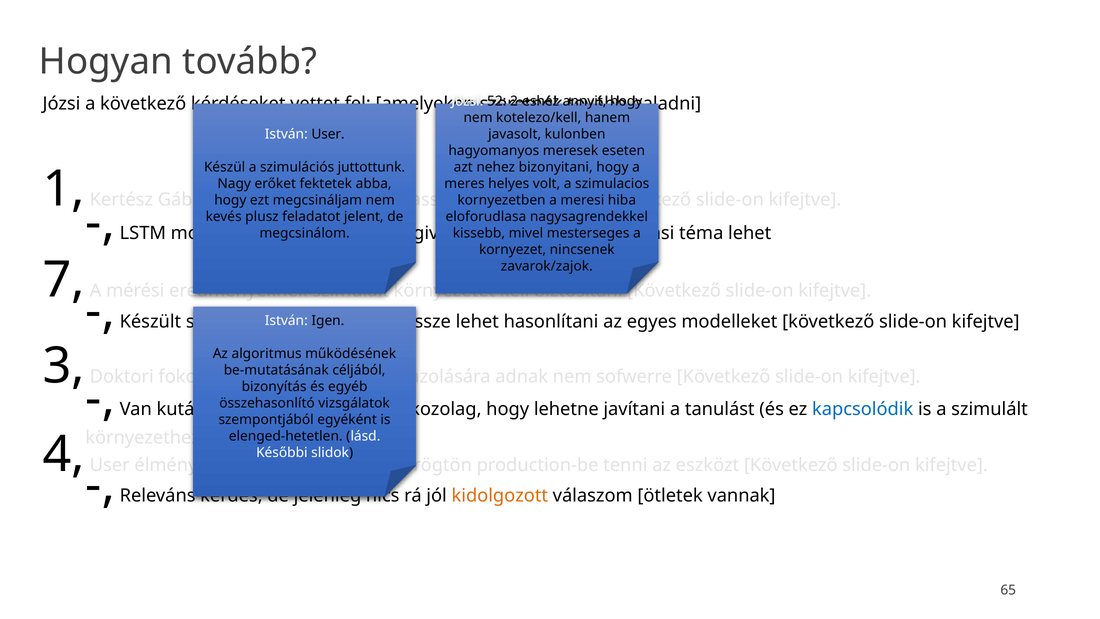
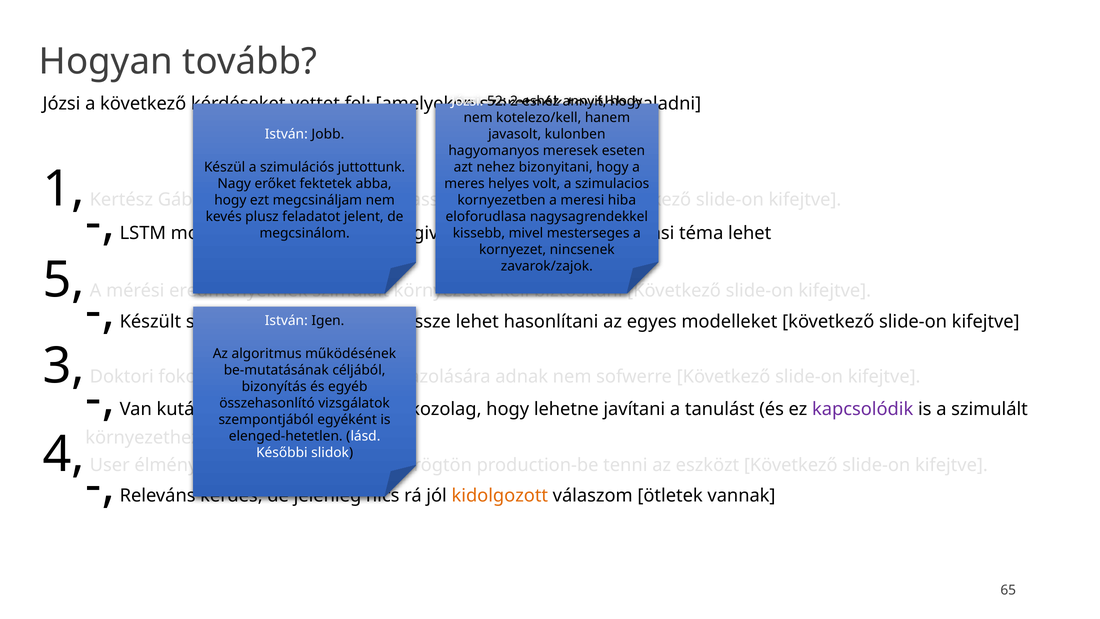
István User: User -> Jobb (328, 134)
7: 7 -> 5 (64, 280)
kapcsolódik colour: blue -> purple (863, 409)
